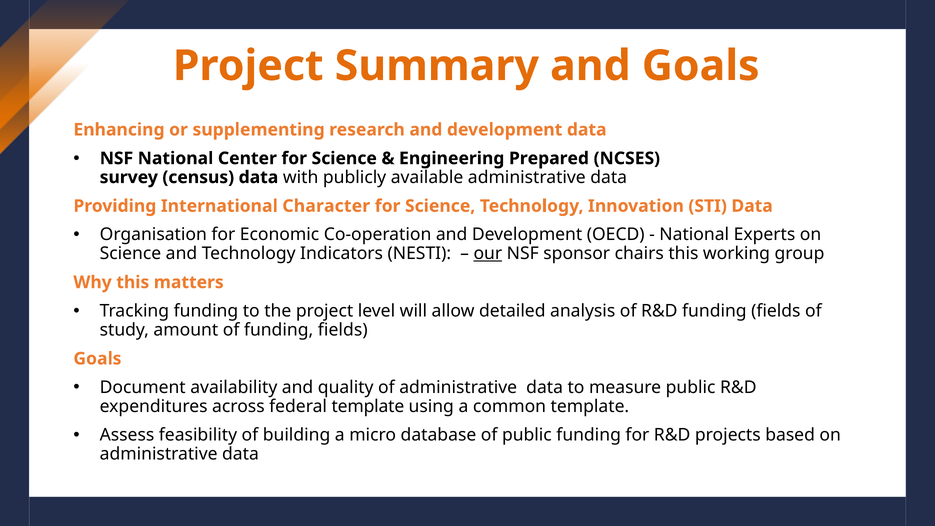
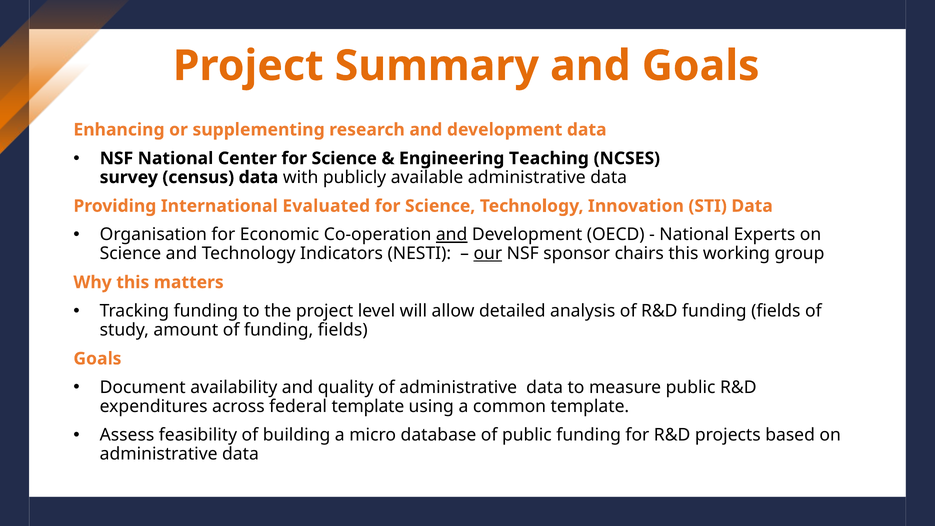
Prepared: Prepared -> Teaching (549, 158)
Character: Character -> Evaluated (326, 206)
and underline: none -> present (452, 235)
